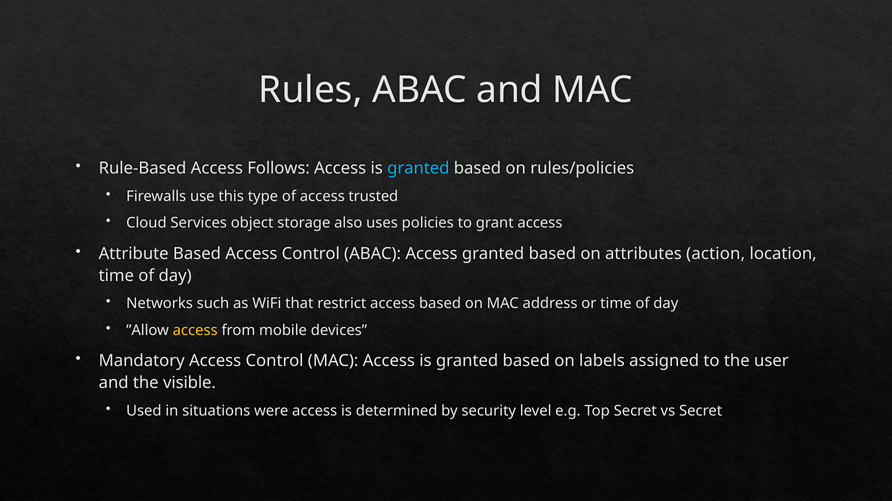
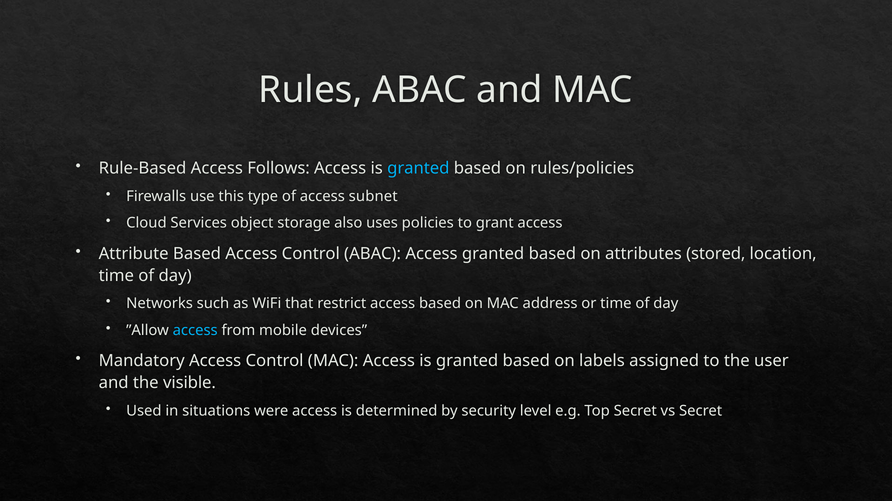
trusted: trusted -> subnet (373, 196)
action: action -> stored (716, 254)
access colour: yellow -> light blue (195, 331)
